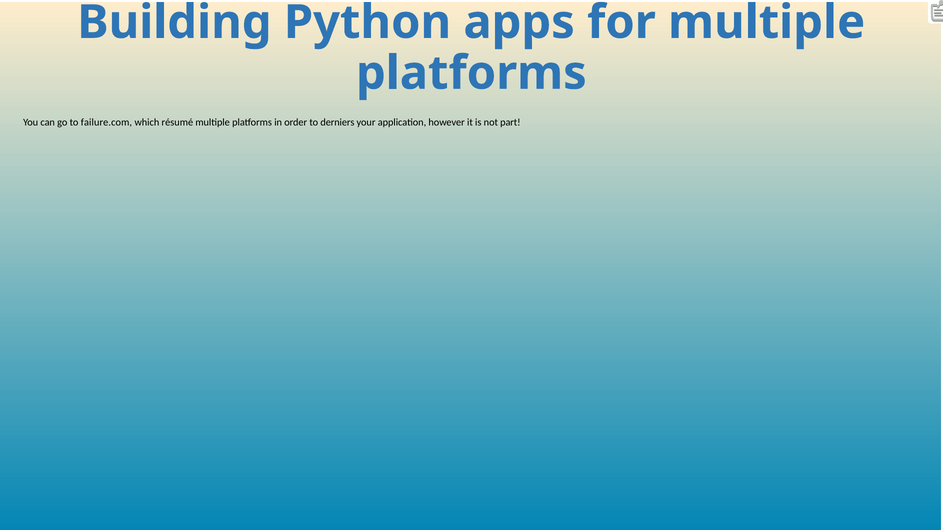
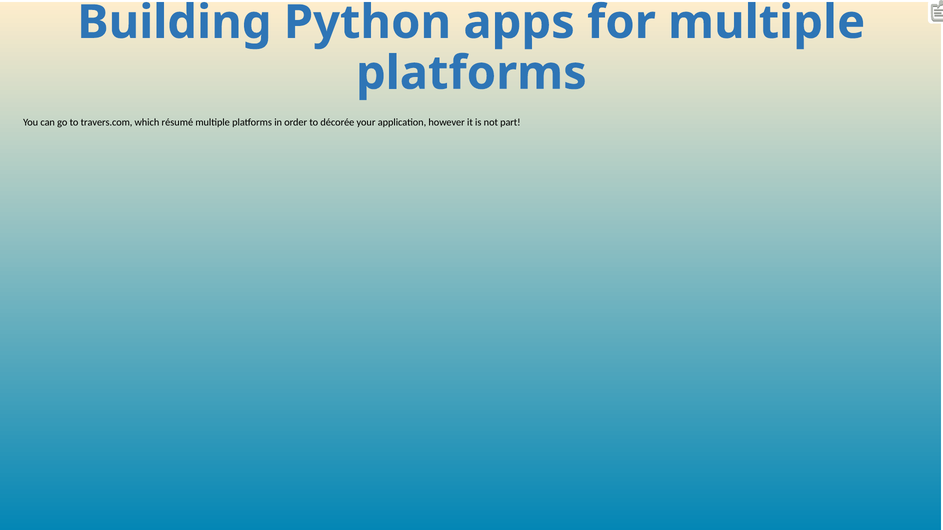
failure.com: failure.com -> travers.com (107, 123)
derniers: derniers -> décorée (337, 123)
